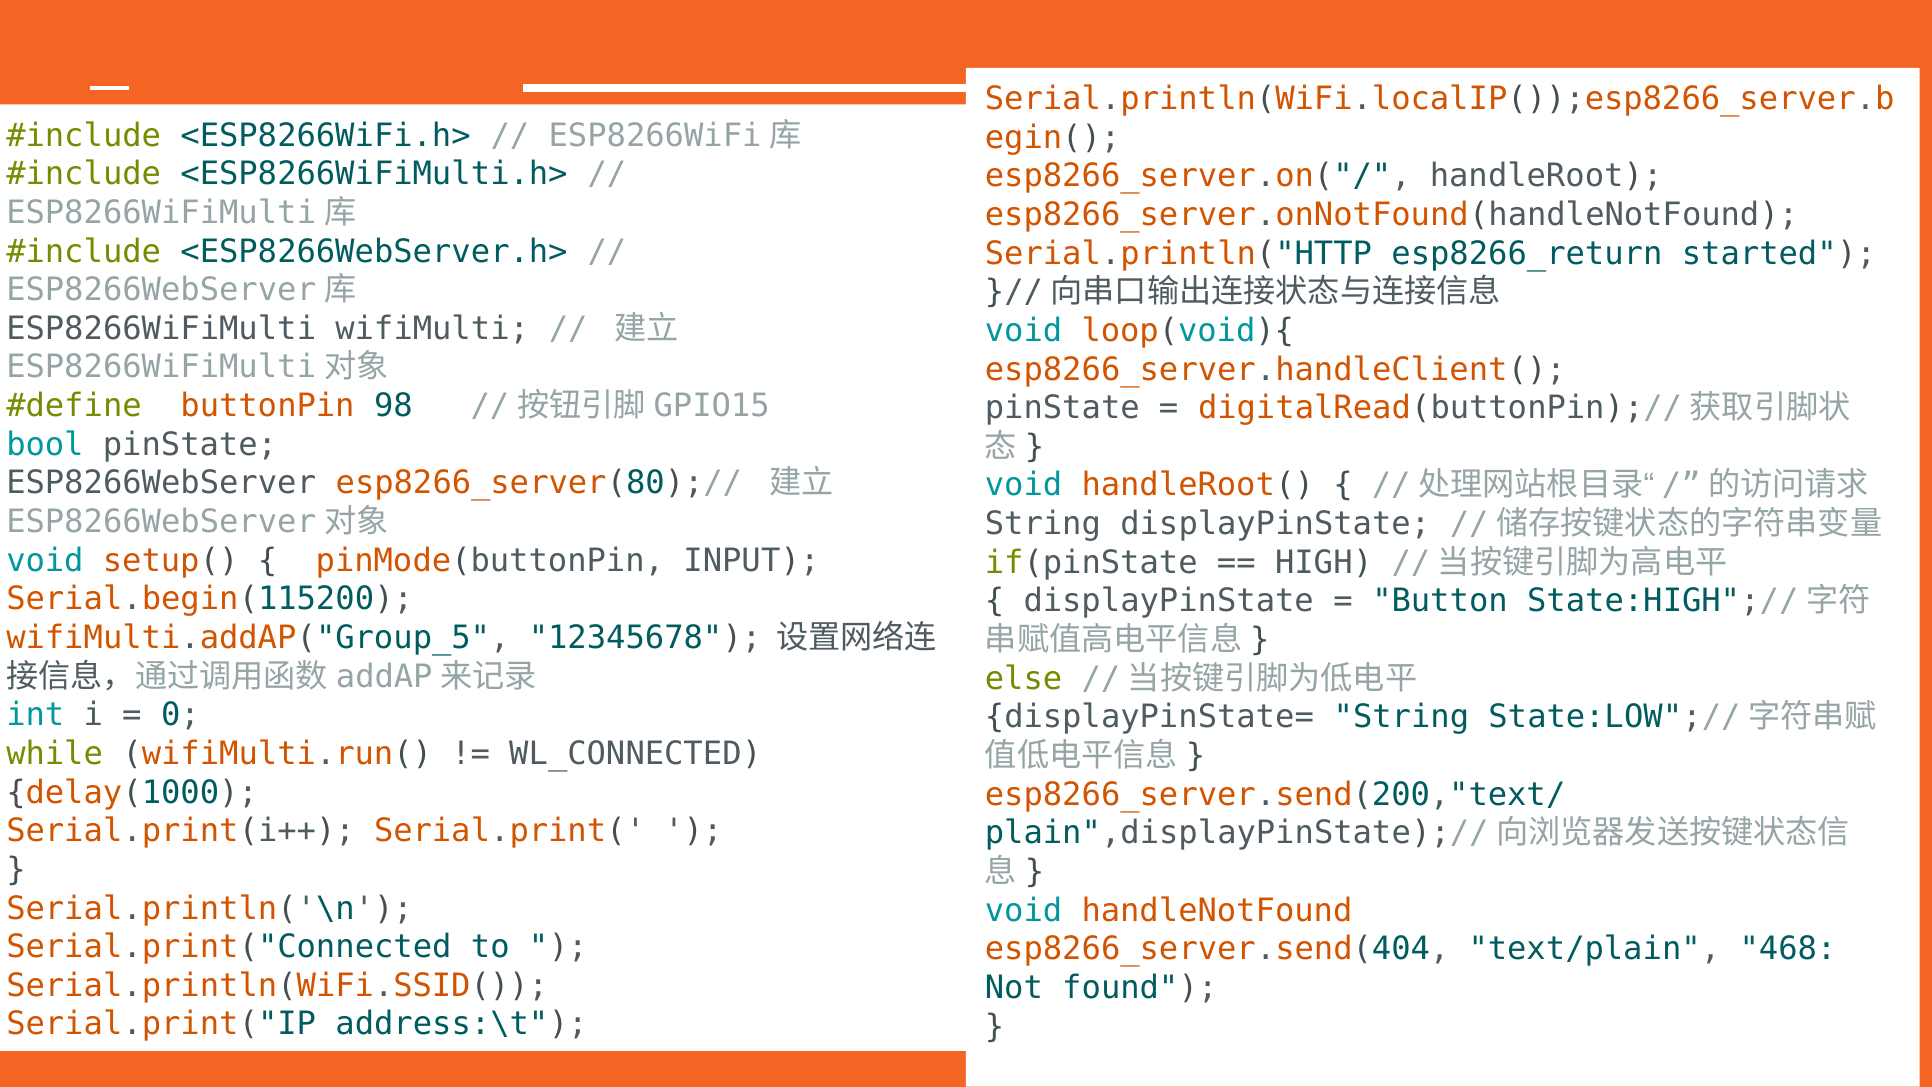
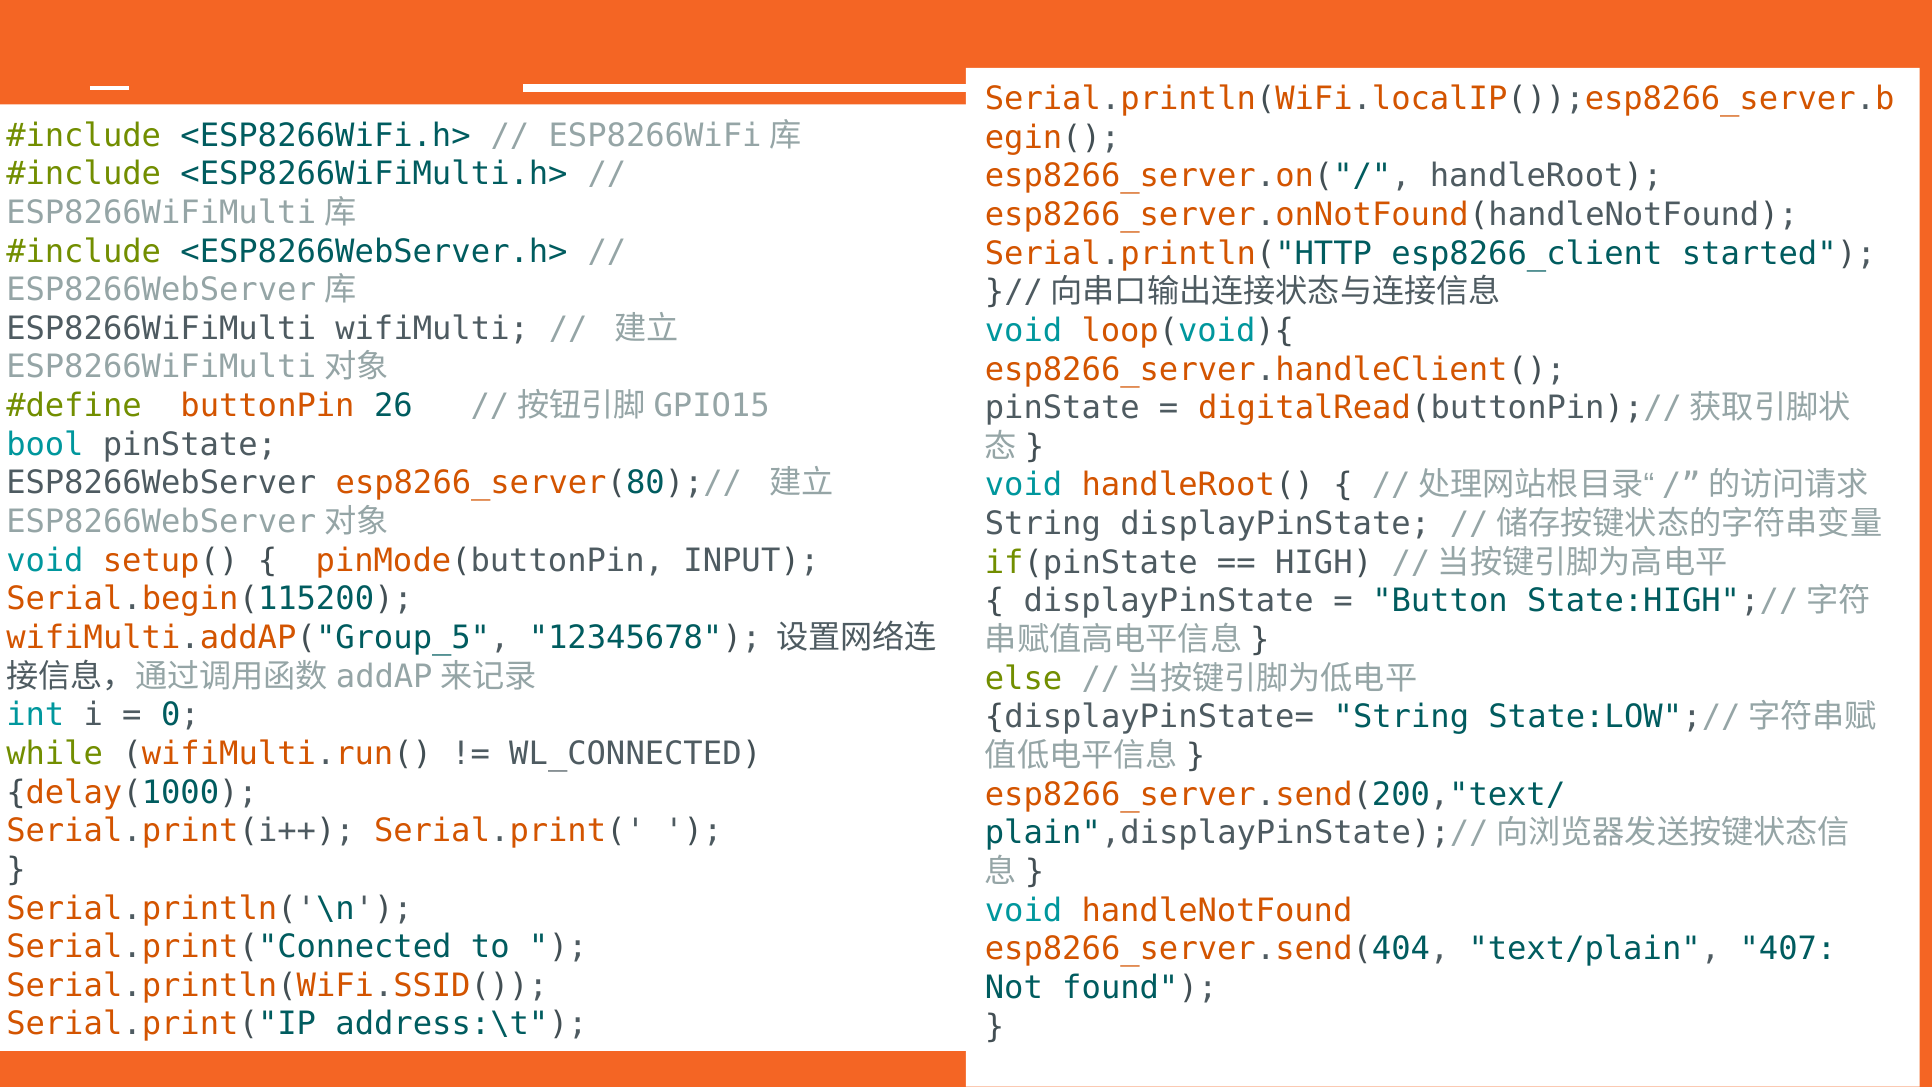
esp8266_return: esp8266_return -> esp8266_client (1527, 253)
98: 98 -> 26 (393, 406)
468: 468 -> 407 (1788, 949)
